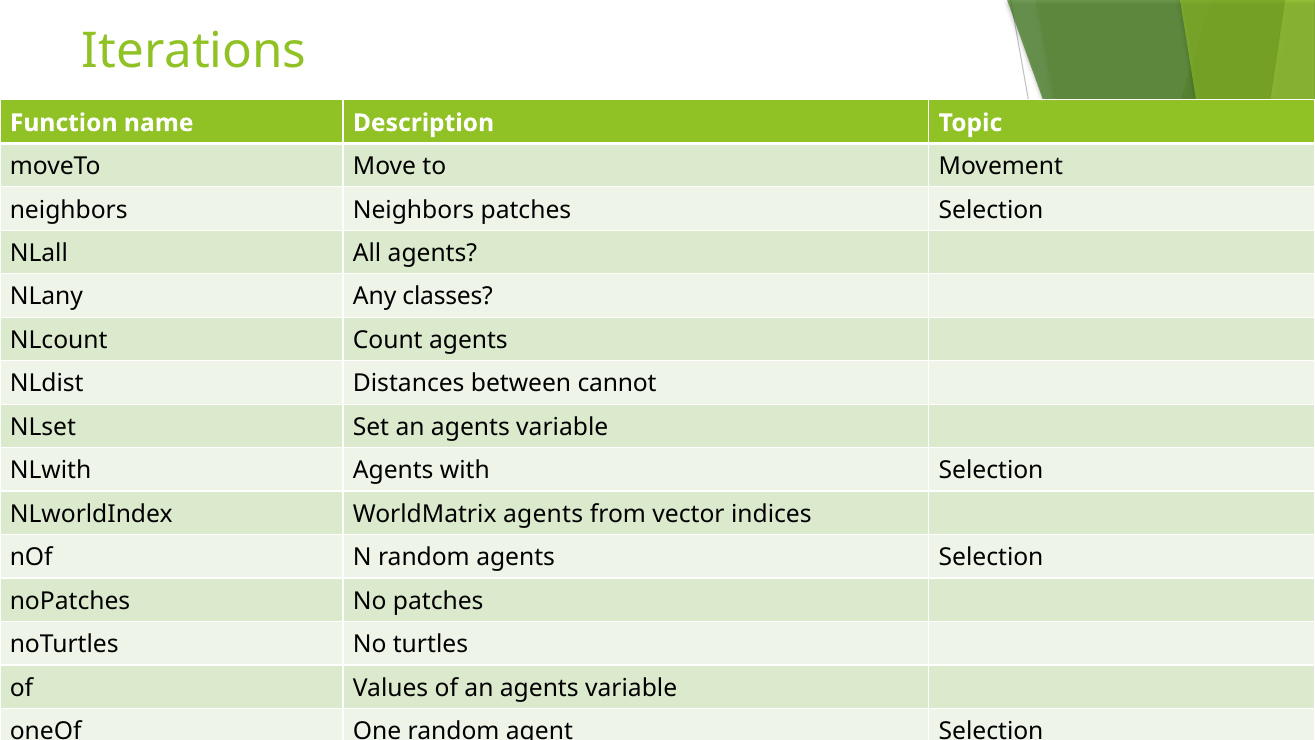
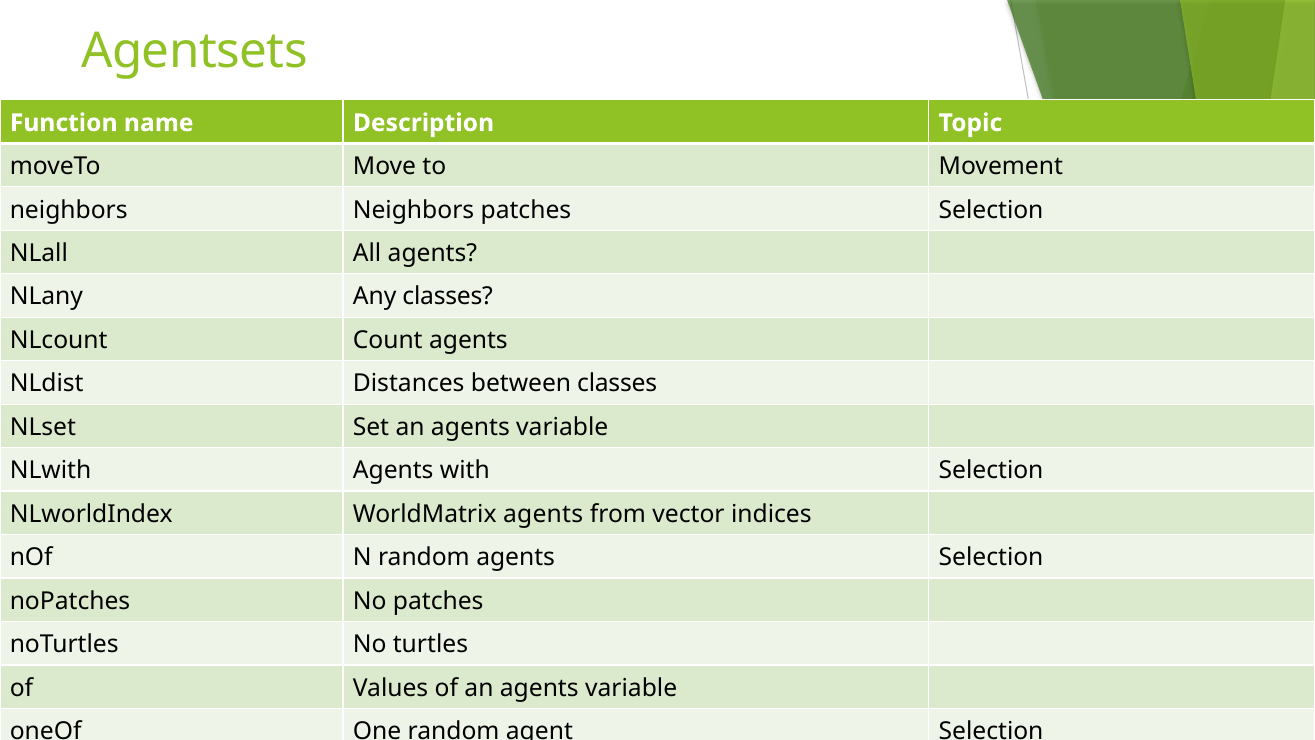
Iterations: Iterations -> Agentsets (194, 51)
between cannot: cannot -> classes (617, 384)
